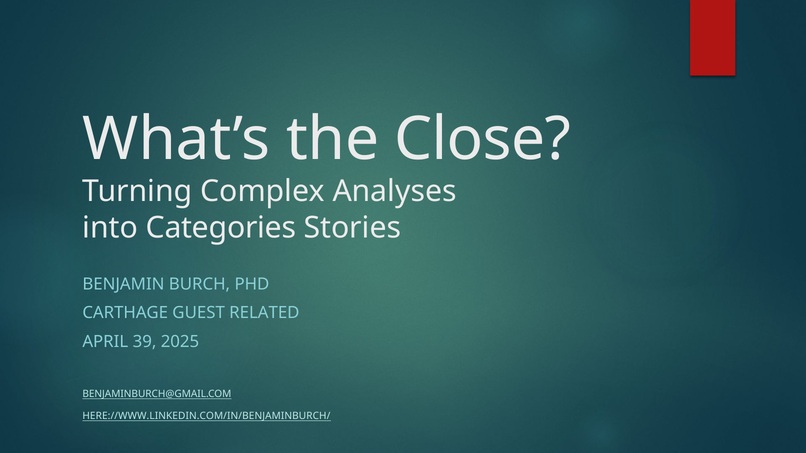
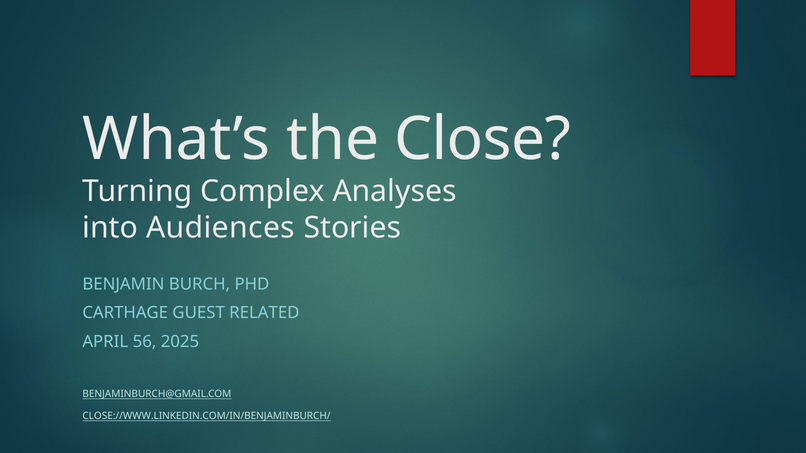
Categories: Categories -> Audiences (221, 228)
39: 39 -> 56 (145, 342)
HERE://WWW.LINKEDIN.COM/IN/BENJAMINBURCH/: HERE://WWW.LINKEDIN.COM/IN/BENJAMINBURCH/ -> CLOSE://WWW.LINKEDIN.COM/IN/BENJAMINBURCH/ (206, 416)
